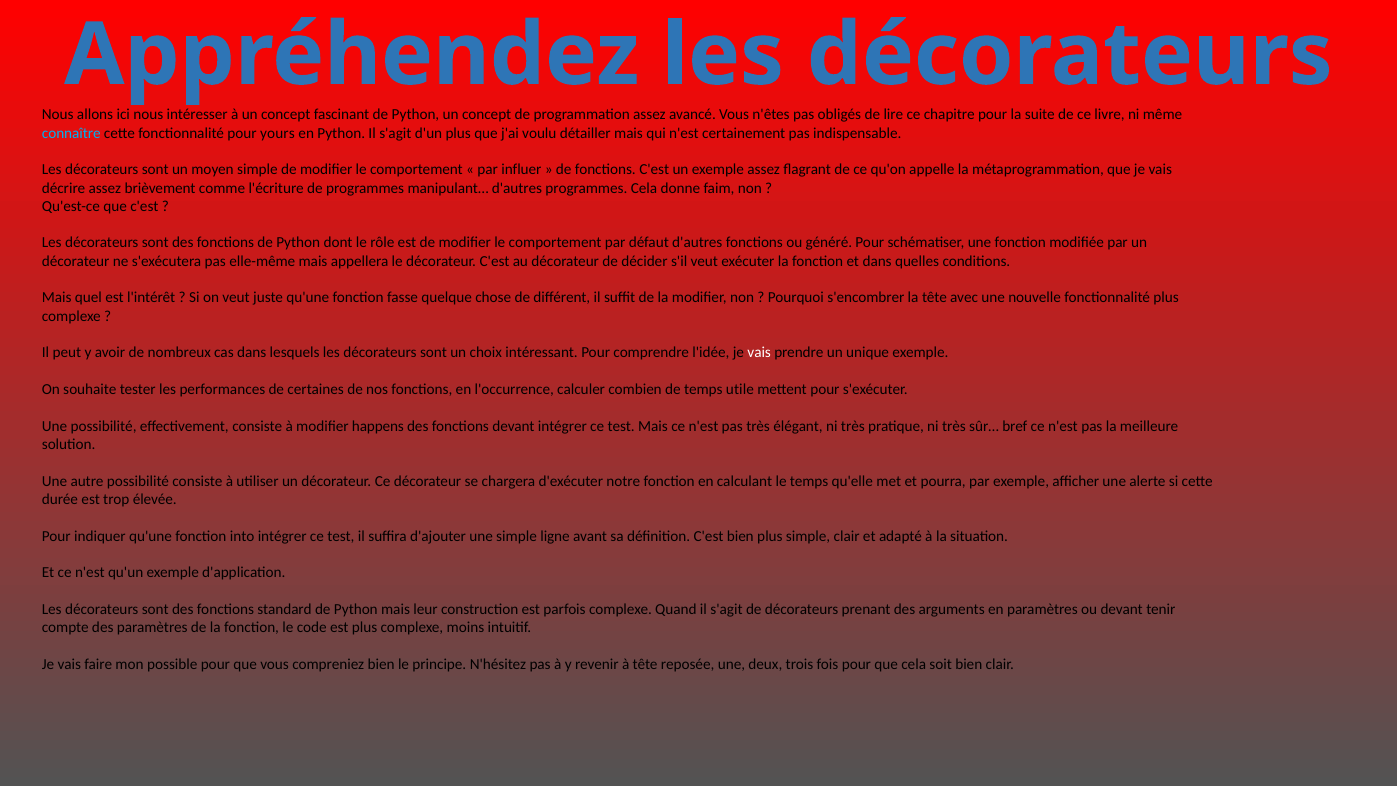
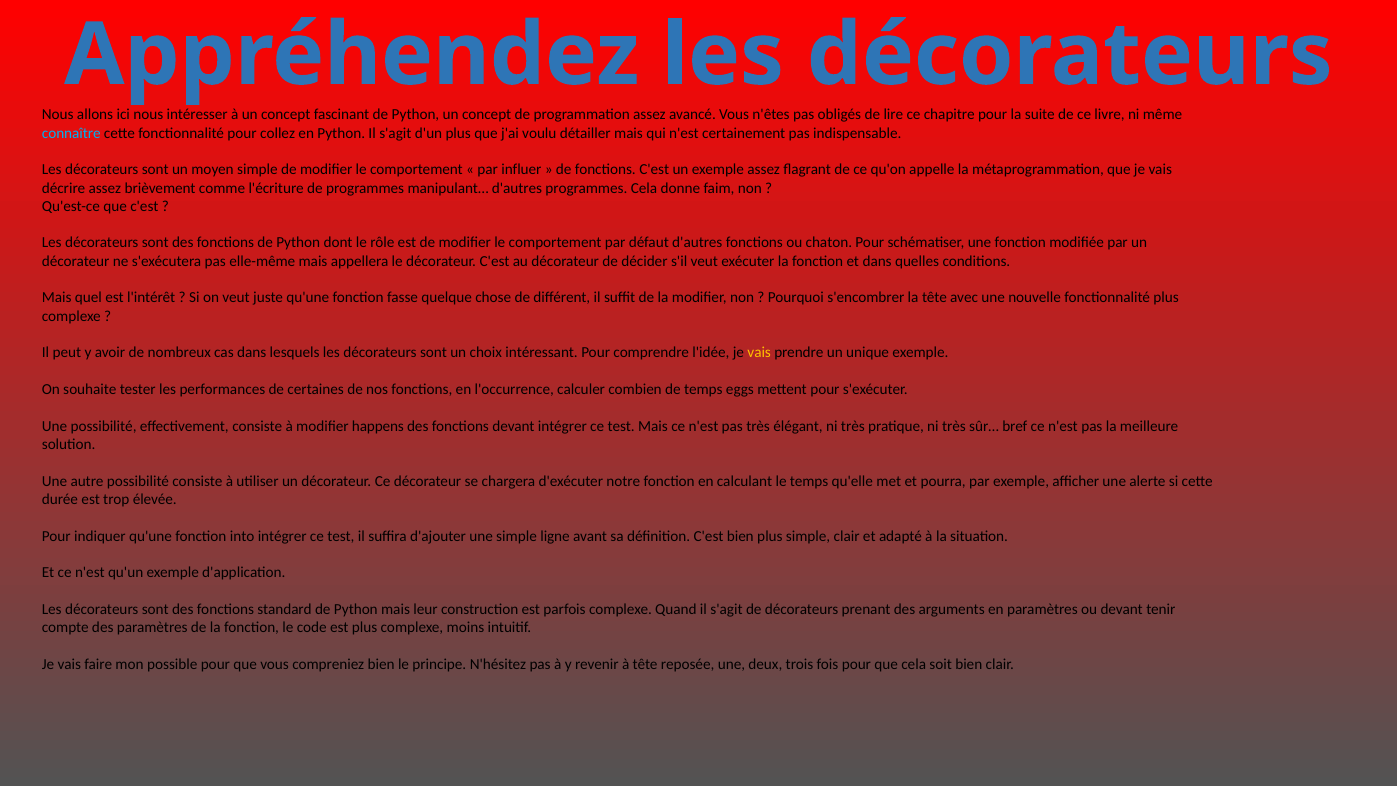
yours: yours -> collez (278, 133)
généré: généré -> chaton (829, 243)
vais colour: white -> yellow (759, 353)
utile: utile -> eggs (740, 389)
